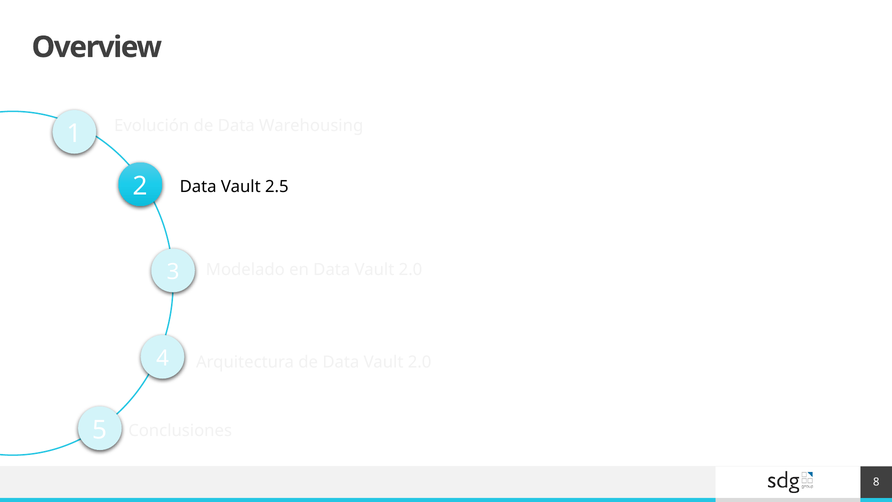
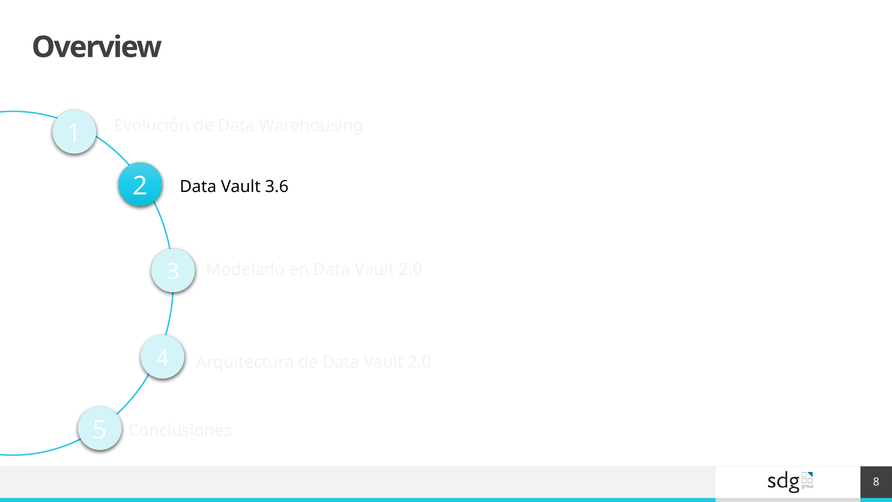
2.5: 2.5 -> 3.6 (277, 187)
